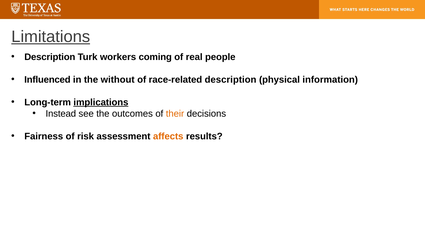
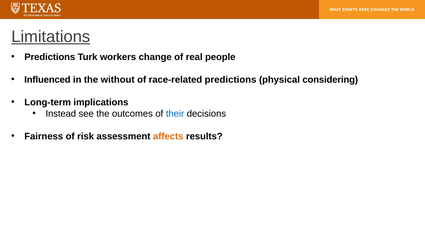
Description: Description -> Predictions (50, 57)
coming: coming -> change (155, 57)
race-related description: description -> predictions (231, 80)
information: information -> considering (330, 80)
implications underline: present -> none (101, 102)
their colour: orange -> blue (175, 114)
